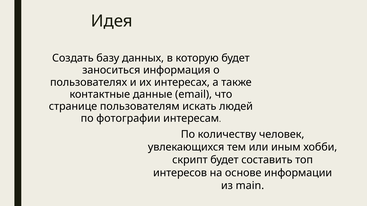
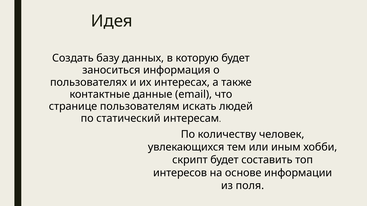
фотографии: фотографии -> статический (128, 119)
main: main -> поля (250, 186)
